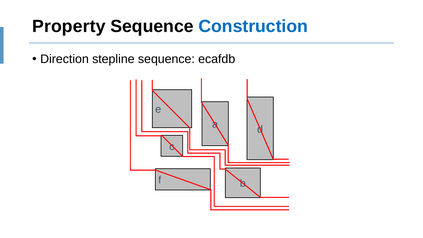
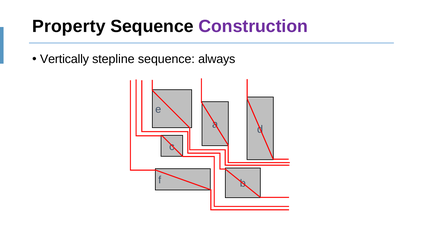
Construction colour: blue -> purple (253, 26)
Direction: Direction -> Vertically (65, 59)
ecafdb: ecafdb -> always (217, 59)
